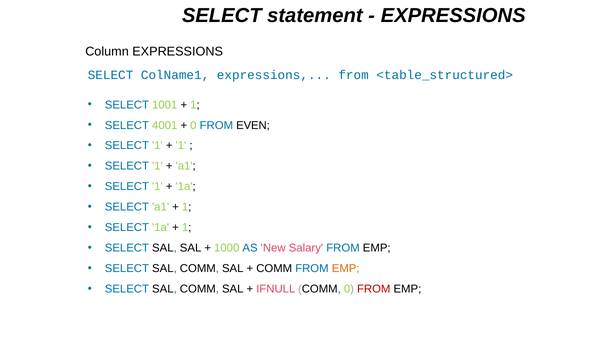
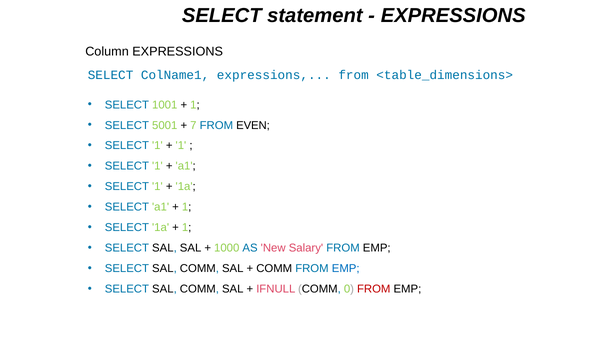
<table_structured>: <table_structured> -> <table_dimensions> (445, 75)
4001: 4001 -> 5001 (165, 125)
0: 0 -> 7 (193, 125)
EMP colour: orange -> blue (346, 268)
